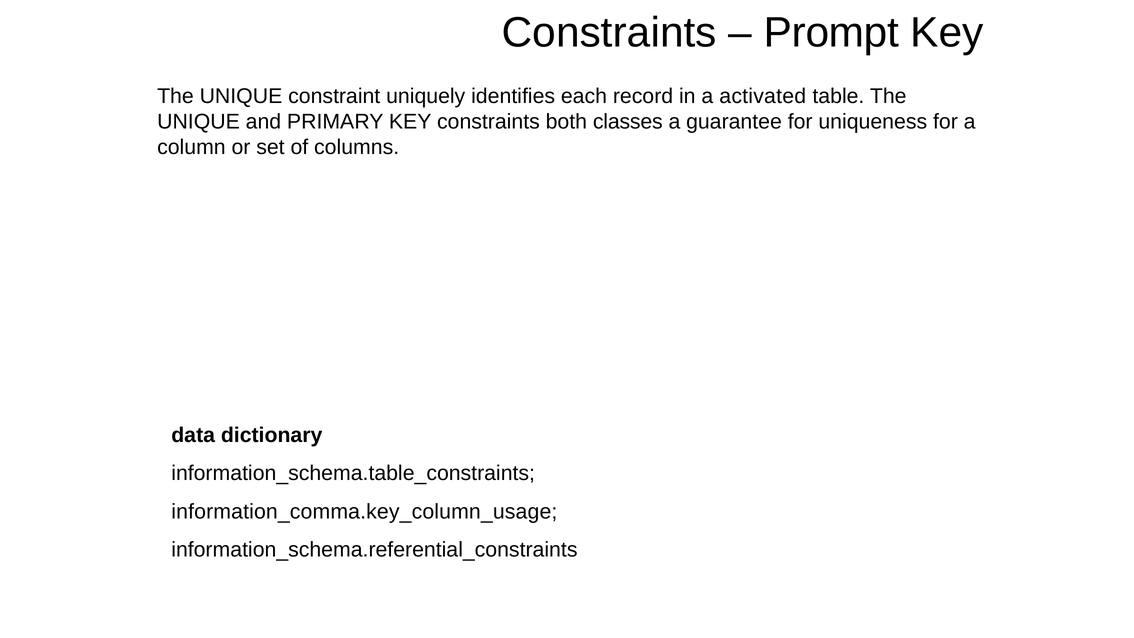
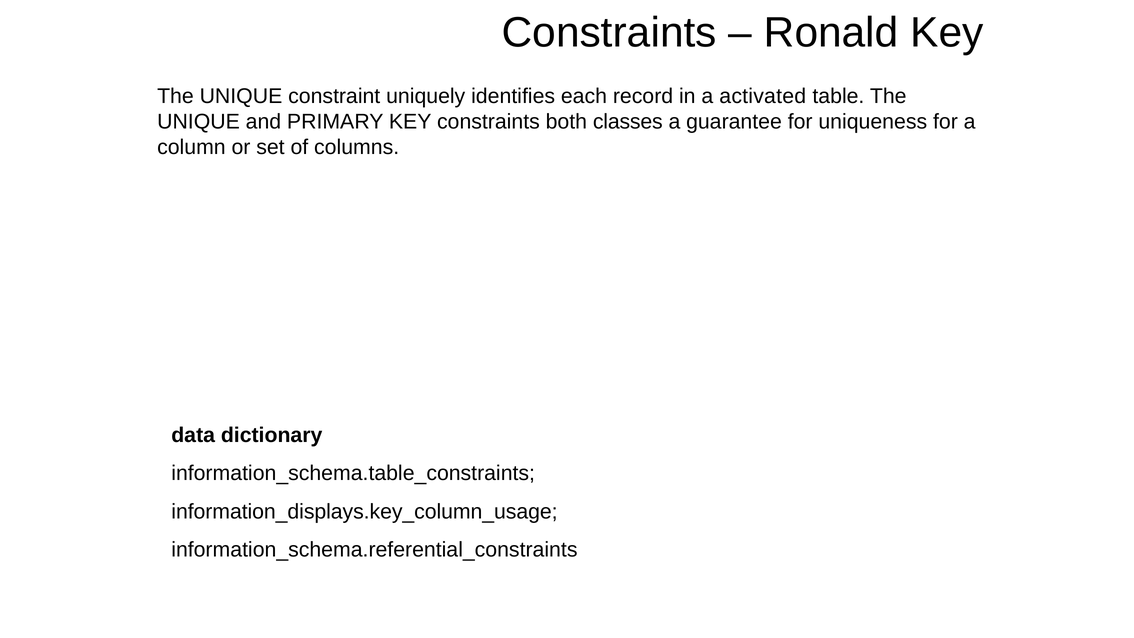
Prompt: Prompt -> Ronald (831, 33)
information_comma.key_column_usage: information_comma.key_column_usage -> information_displays.key_column_usage (364, 512)
